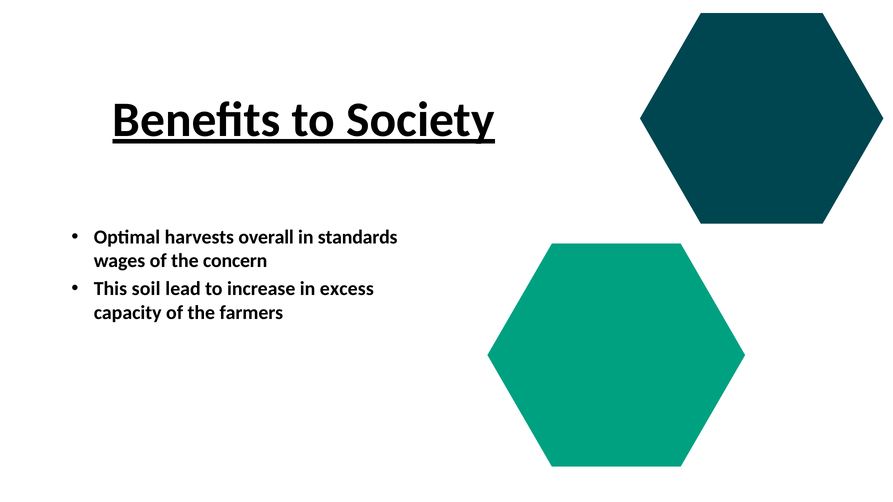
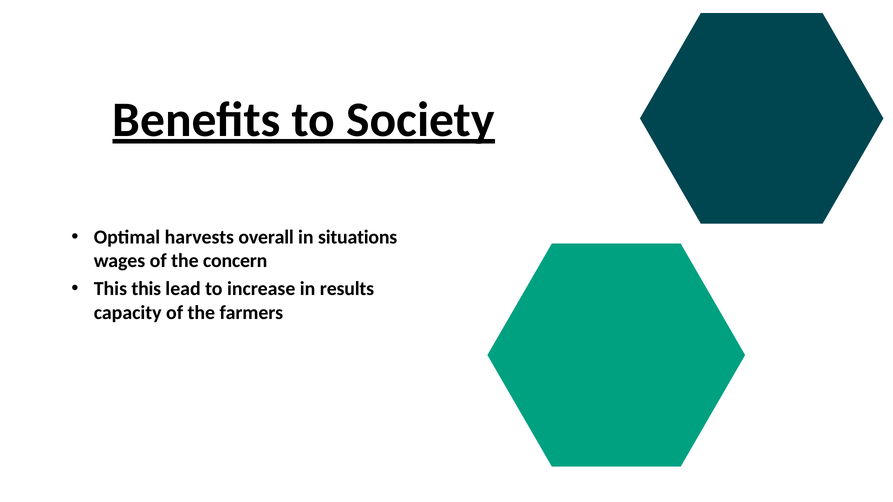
standards: standards -> situations (358, 237)
This soil: soil -> this (146, 289)
excess: excess -> results (347, 289)
